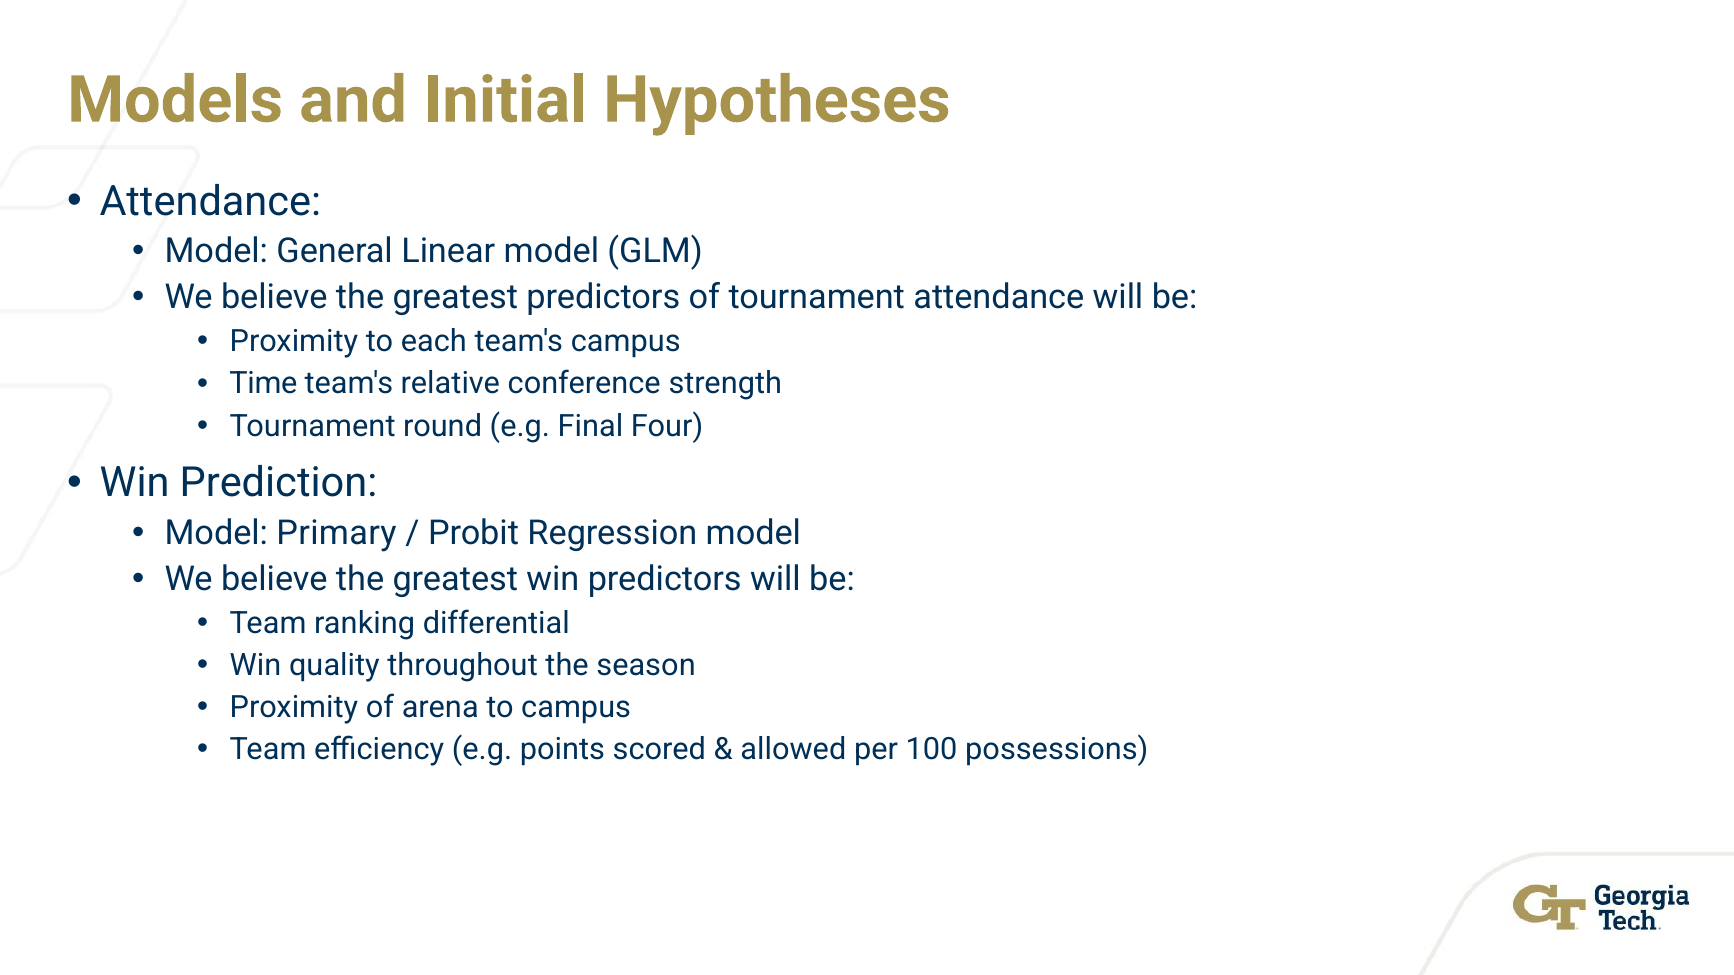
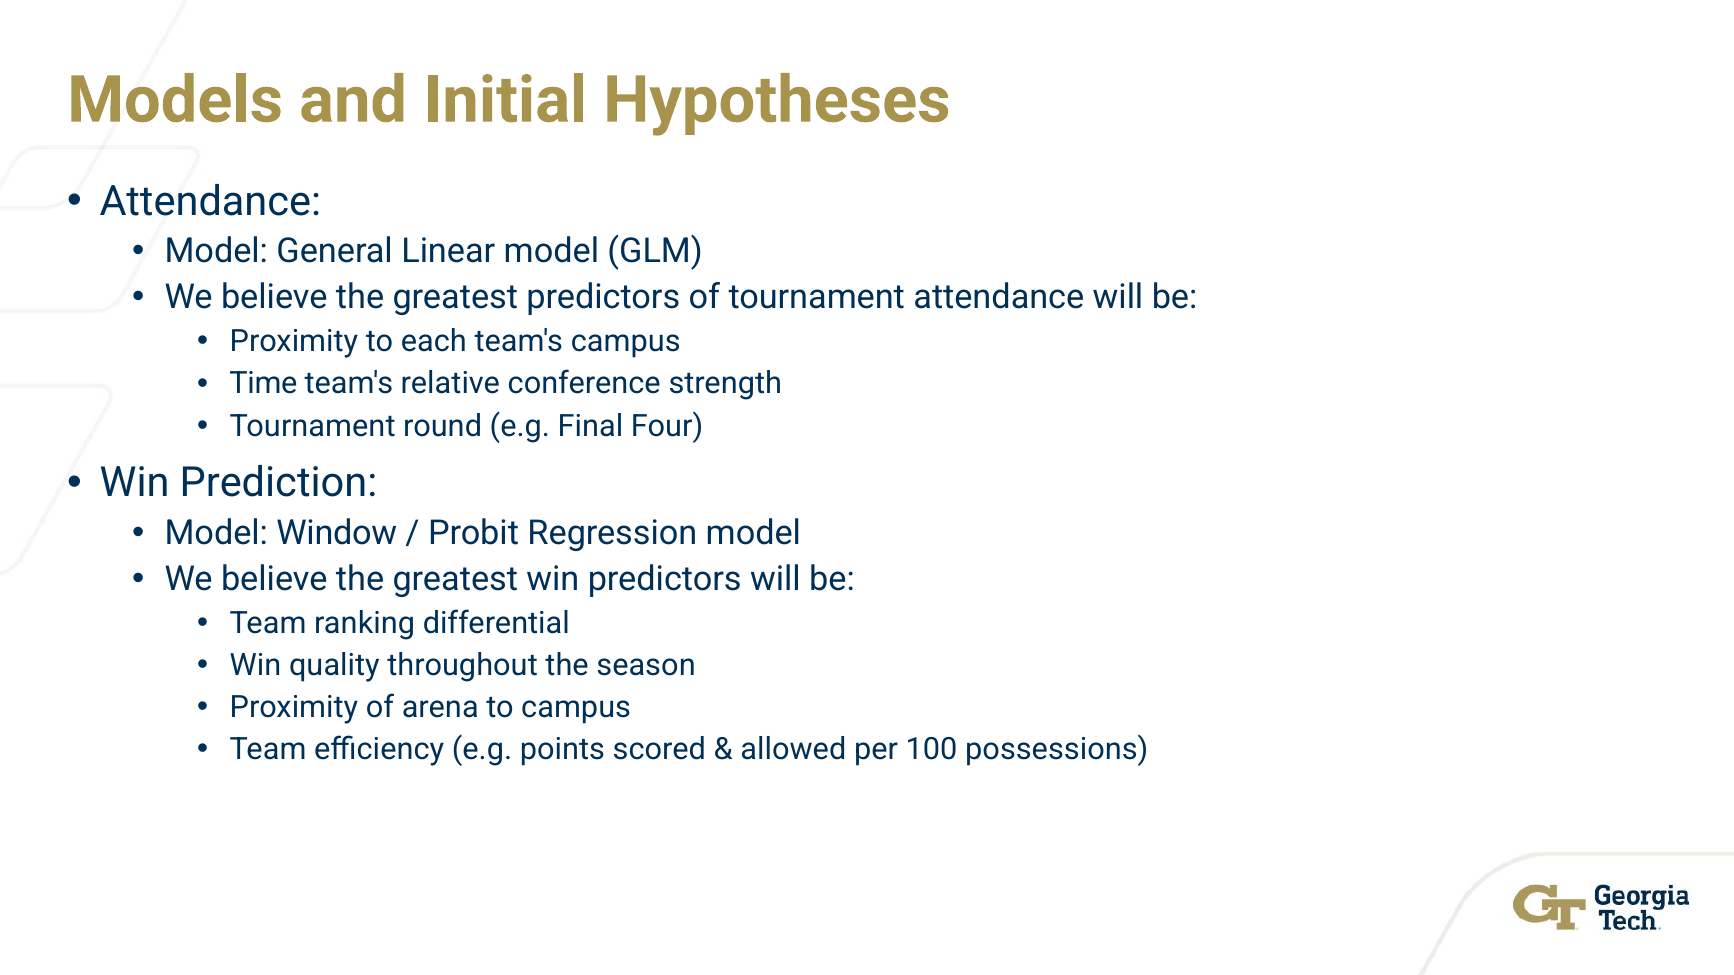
Primary: Primary -> Window (337, 533)
